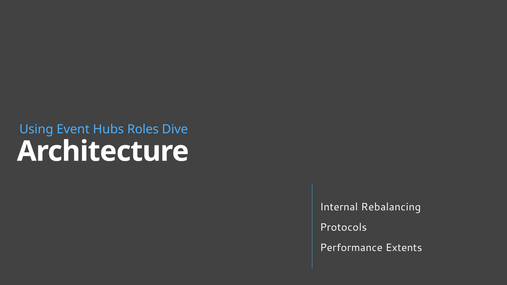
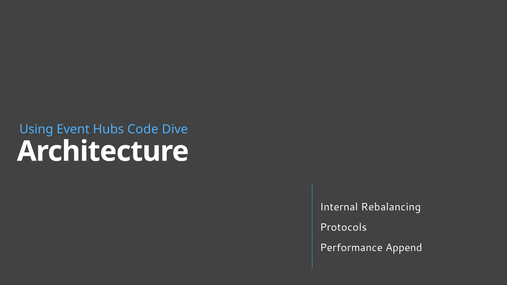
Roles: Roles -> Code (143, 130)
Extents: Extents -> Append (404, 248)
